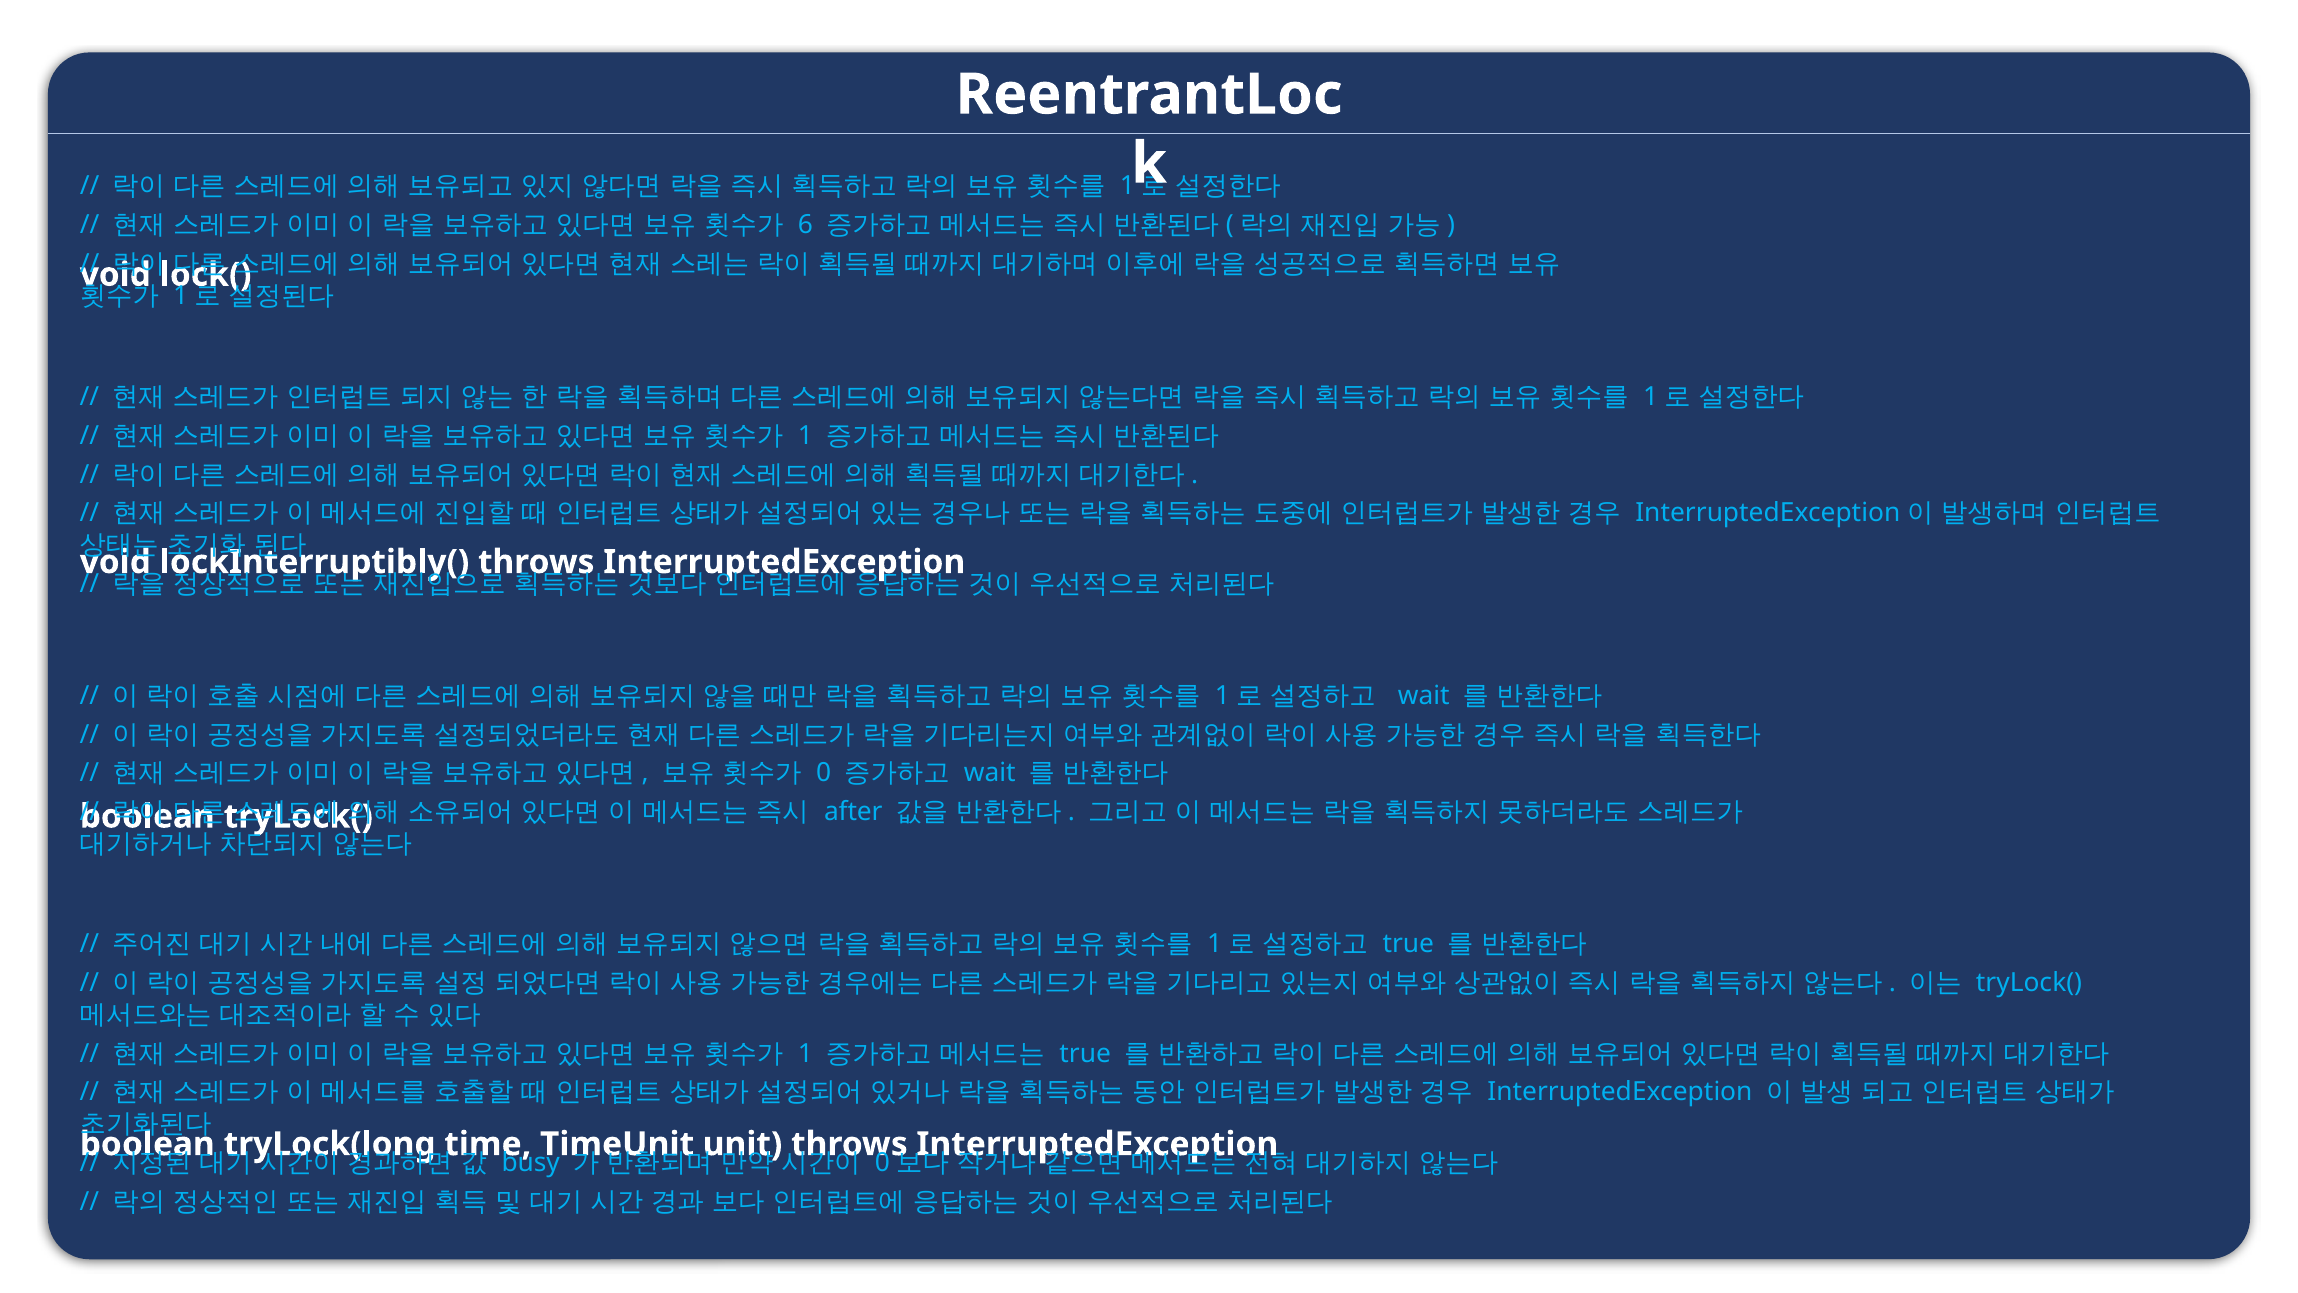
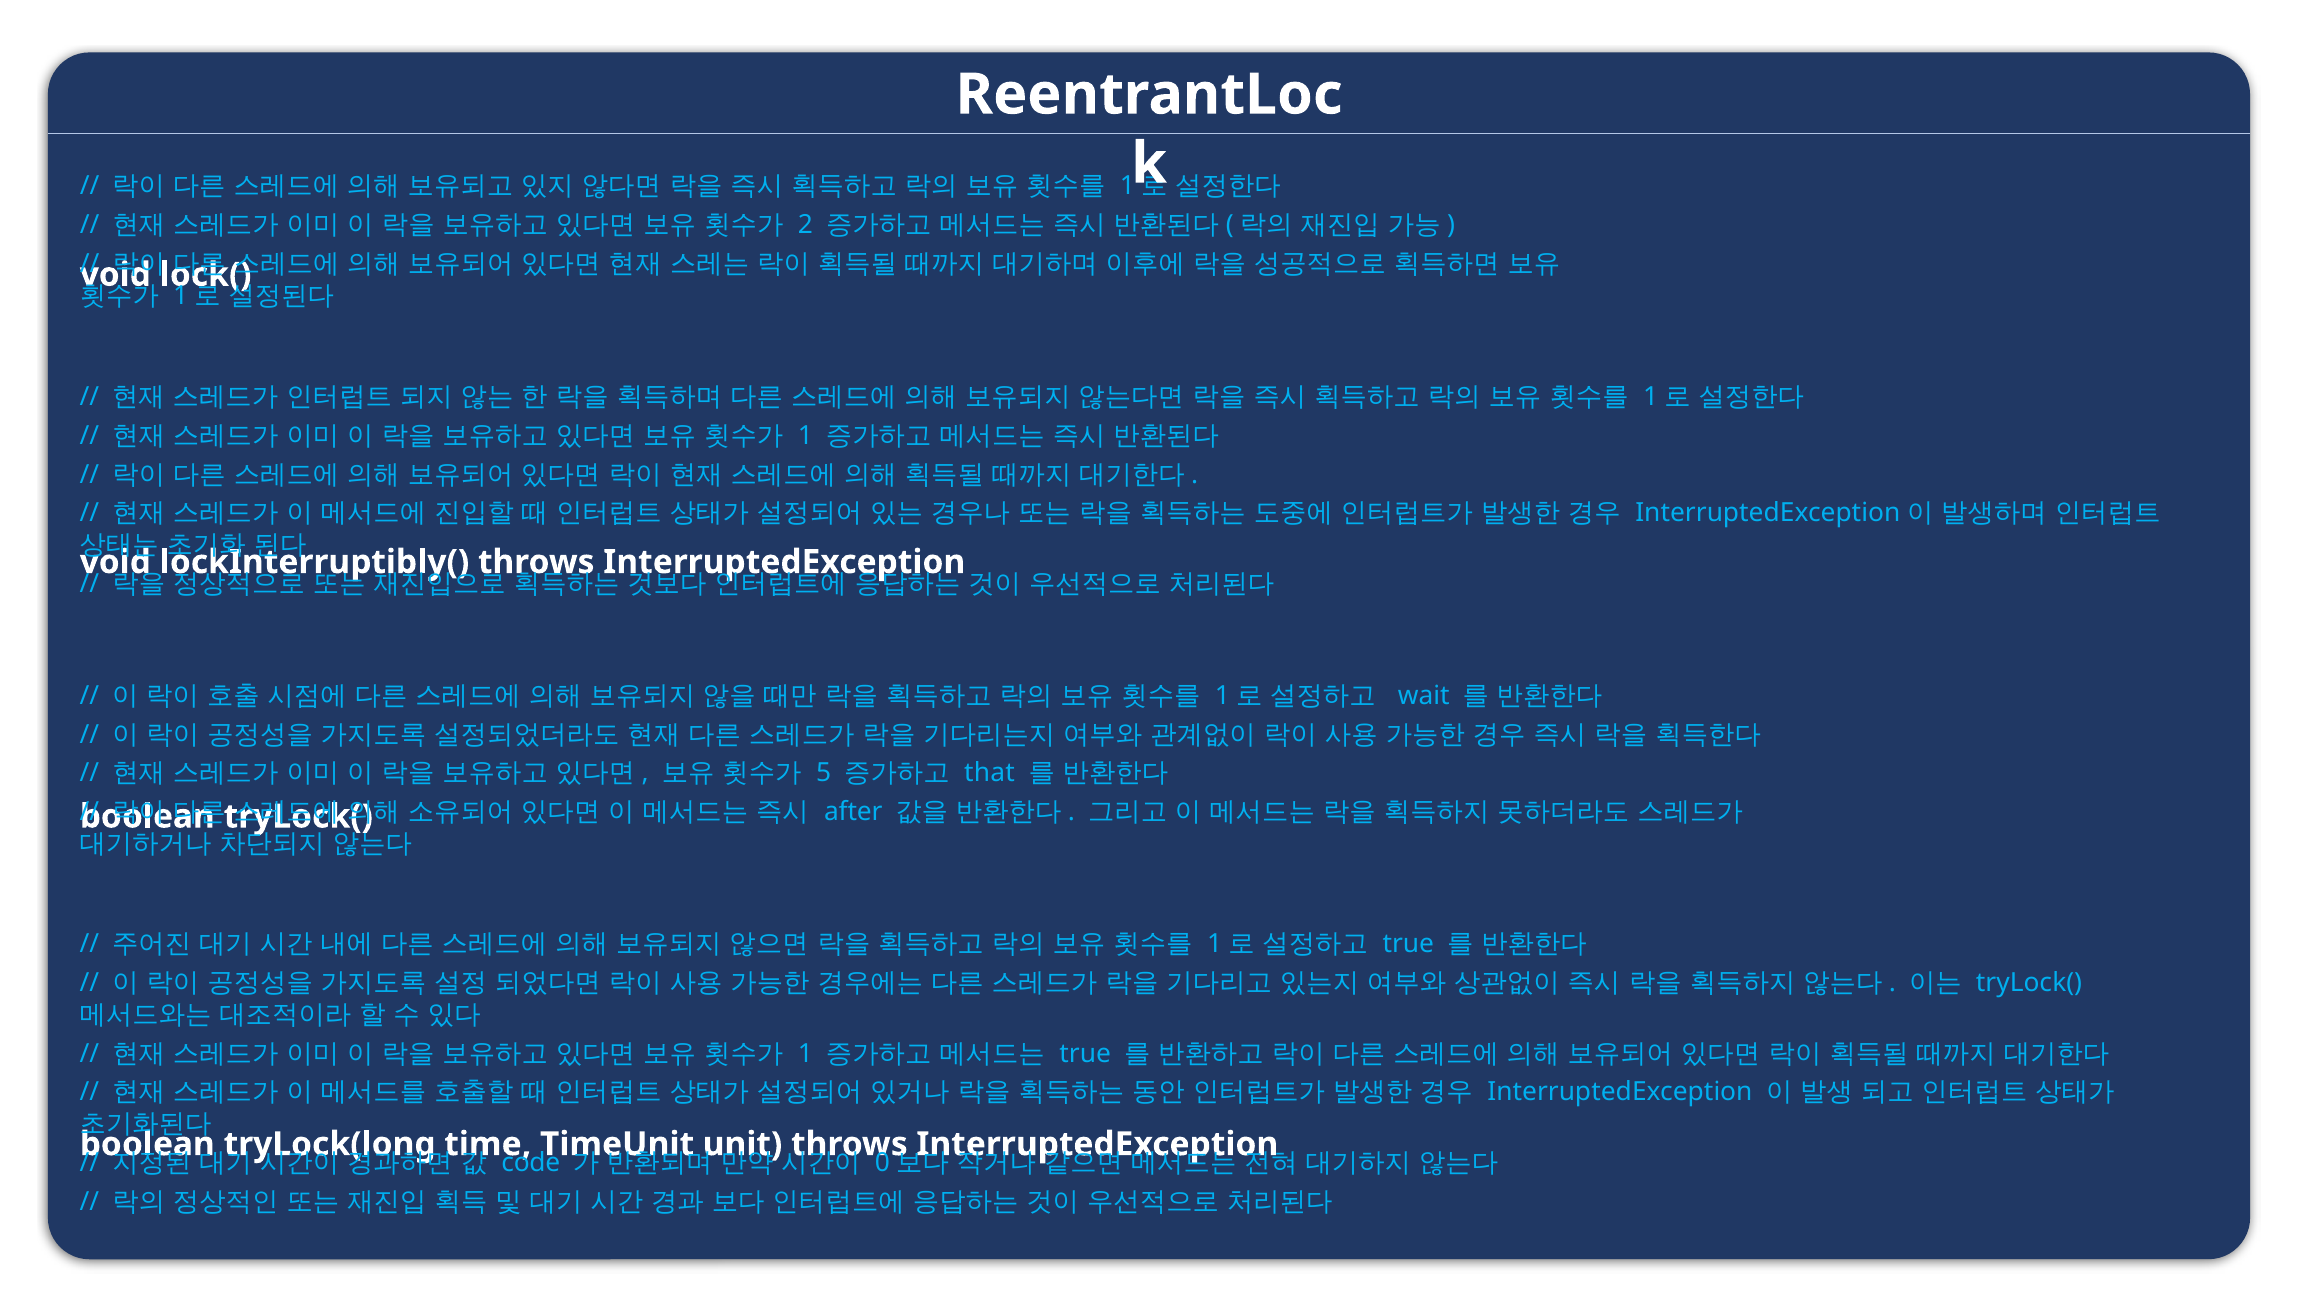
6: 6 -> 2 (805, 225)
0: 0 -> 5 (824, 773)
wait: wait -> that (990, 773)
busy: busy -> code (531, 1162)
